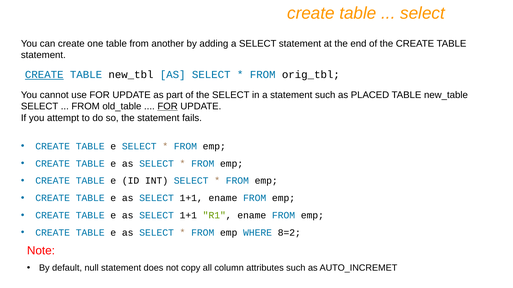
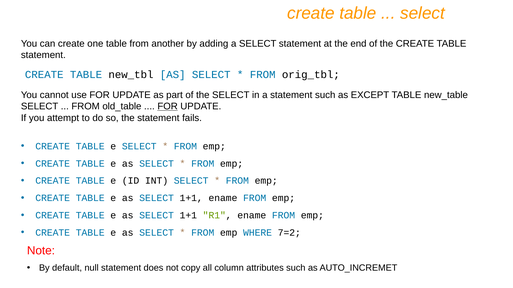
CREATE underline: present -> none (44, 75)
PLACED: PLACED -> EXCEPT (370, 95)
8=2: 8=2 -> 7=2 (289, 233)
